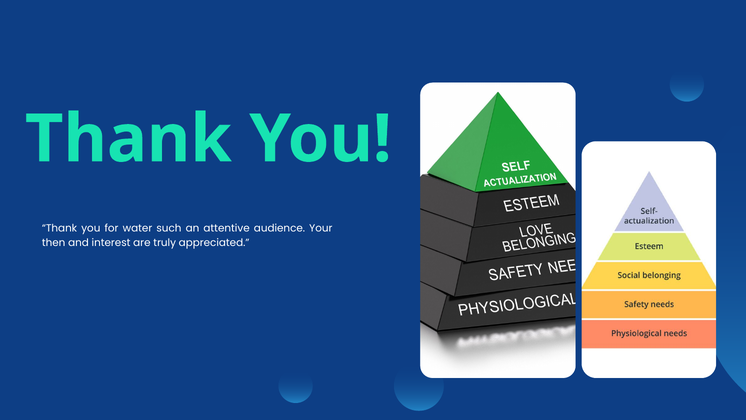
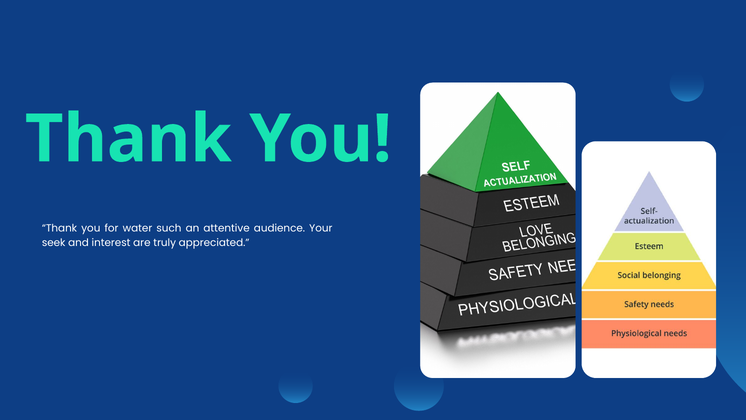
then: then -> seek (54, 242)
